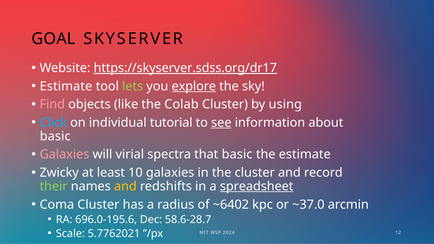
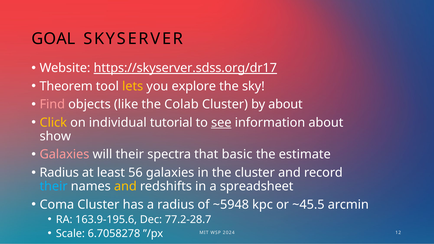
Estimate: Estimate -> Theorem (66, 86)
lets colour: light green -> yellow (133, 86)
explore underline: present -> none (194, 86)
by using: using -> about (285, 104)
Click colour: light blue -> yellow (53, 123)
basic: basic -> show (55, 136)
will virial: virial -> their (130, 155)
Zwicky: Zwicky -> Radius (59, 173)
10: 10 -> 56 (135, 173)
their colour: light green -> light blue (54, 186)
spreadsheet underline: present -> none (257, 186)
~6402: ~6402 -> ~5948 (231, 205)
~37.0: ~37.0 -> ~45.5 (308, 205)
696.0-195.6: 696.0-195.6 -> 163.9-195.6 (106, 220)
58.6-28.7: 58.6-28.7 -> 77.2-28.7 (188, 220)
5.7762021: 5.7762021 -> 6.7058278 (114, 234)
